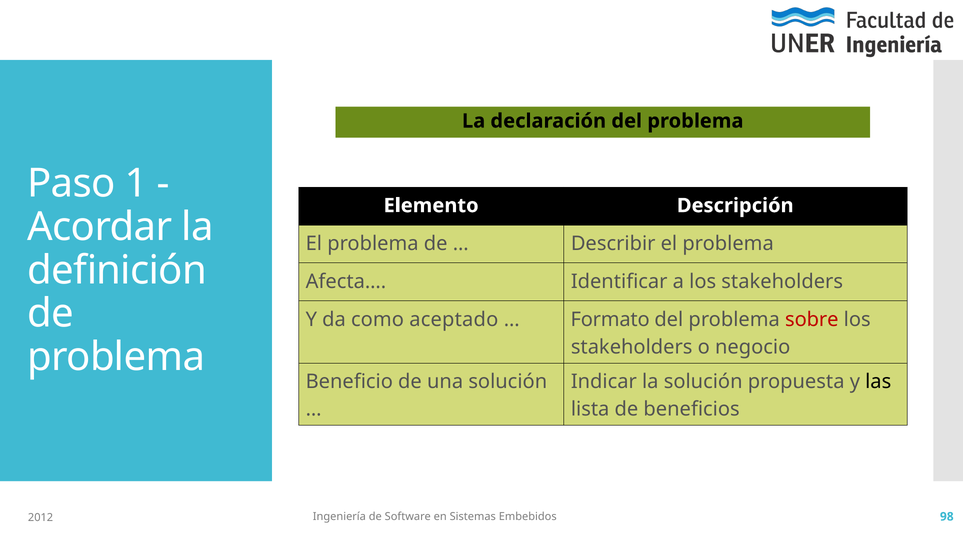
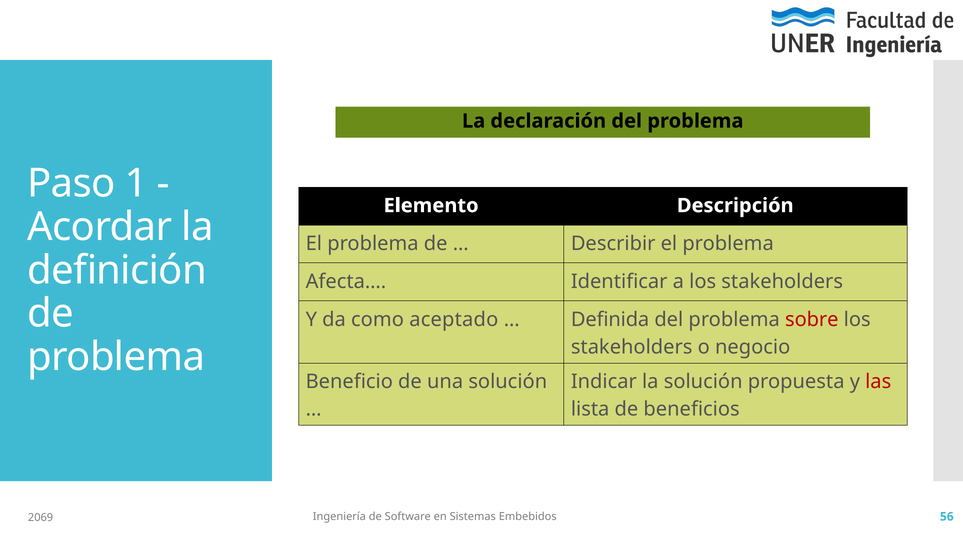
Formato: Formato -> Definida (610, 319)
las colour: black -> red (878, 381)
98: 98 -> 56 (947, 516)
2012: 2012 -> 2069 (41, 517)
